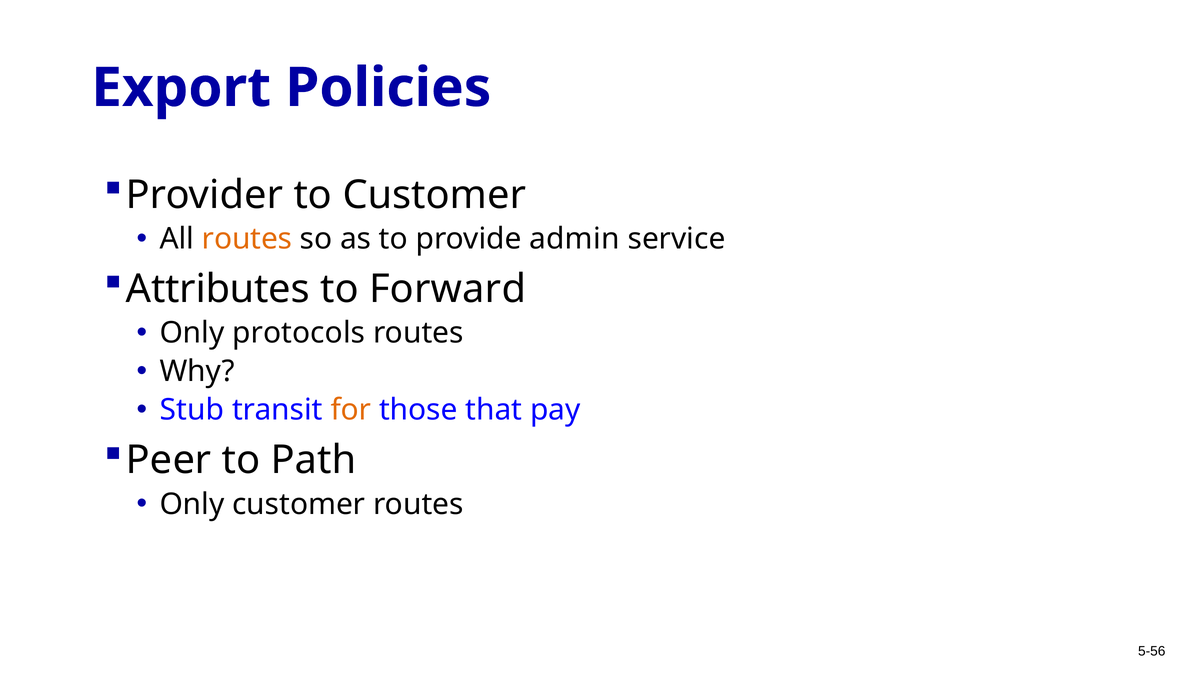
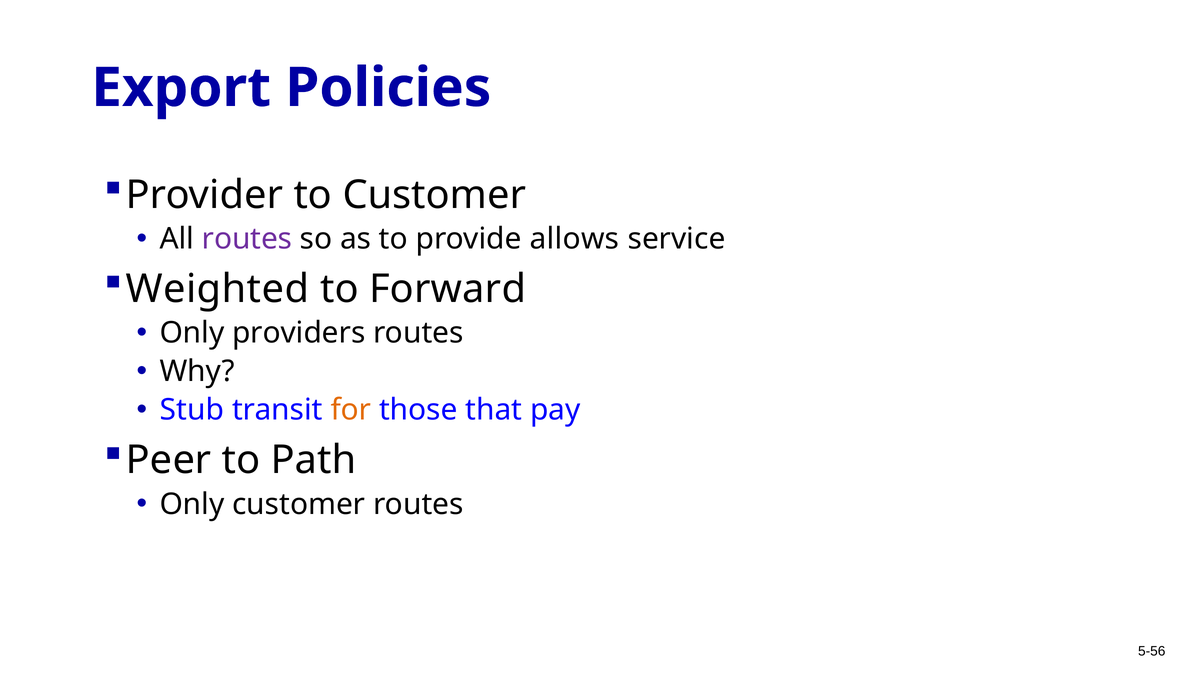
routes colour: orange -> purple (247, 239)
admin: admin -> allows (574, 239)
Attributes: Attributes -> Weighted (218, 289)
protocols: protocols -> providers (299, 333)
